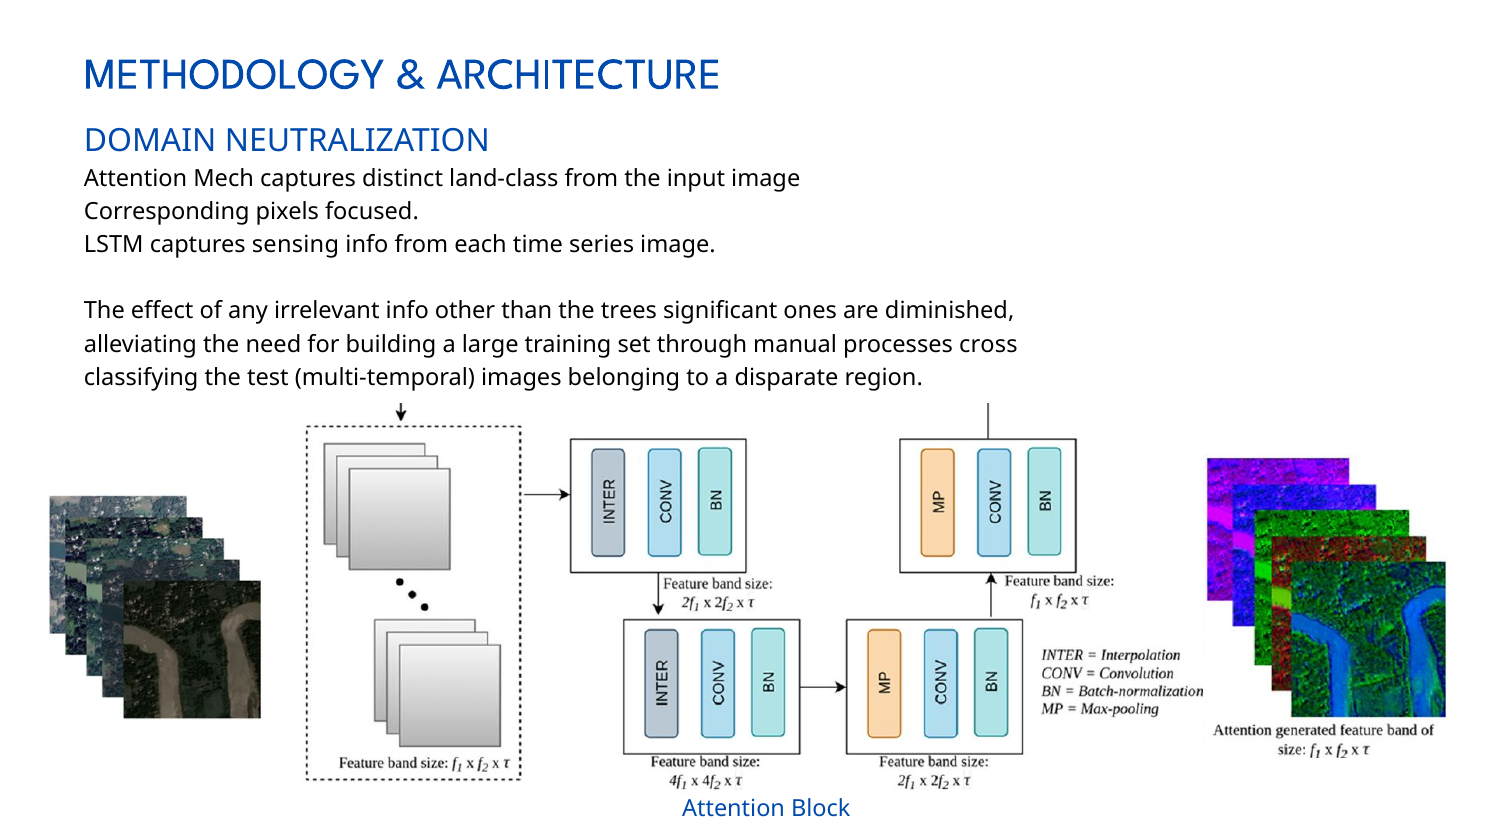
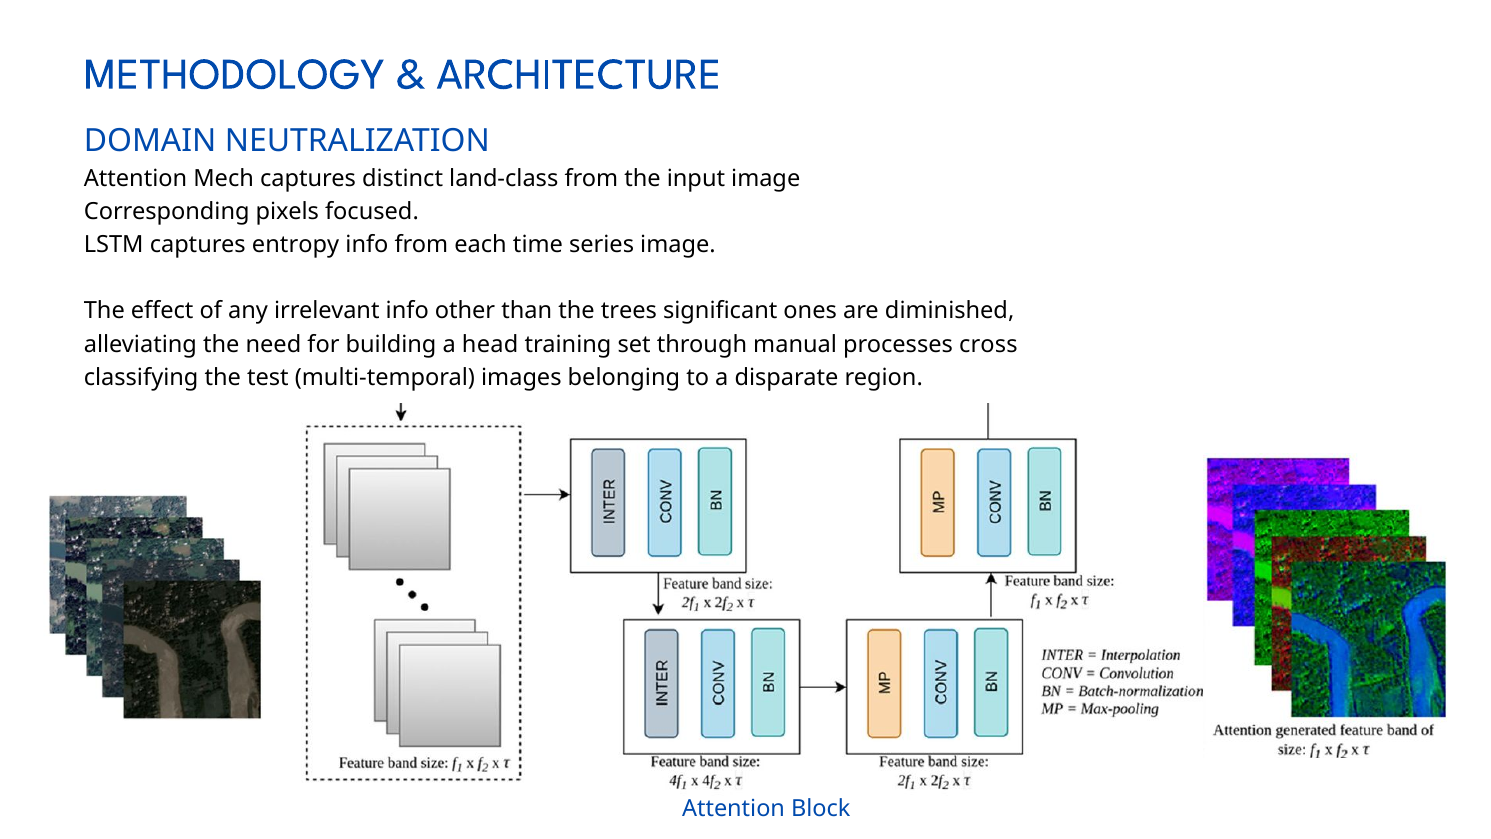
sensing: sensing -> entropy (296, 245)
large: large -> head (490, 344)
